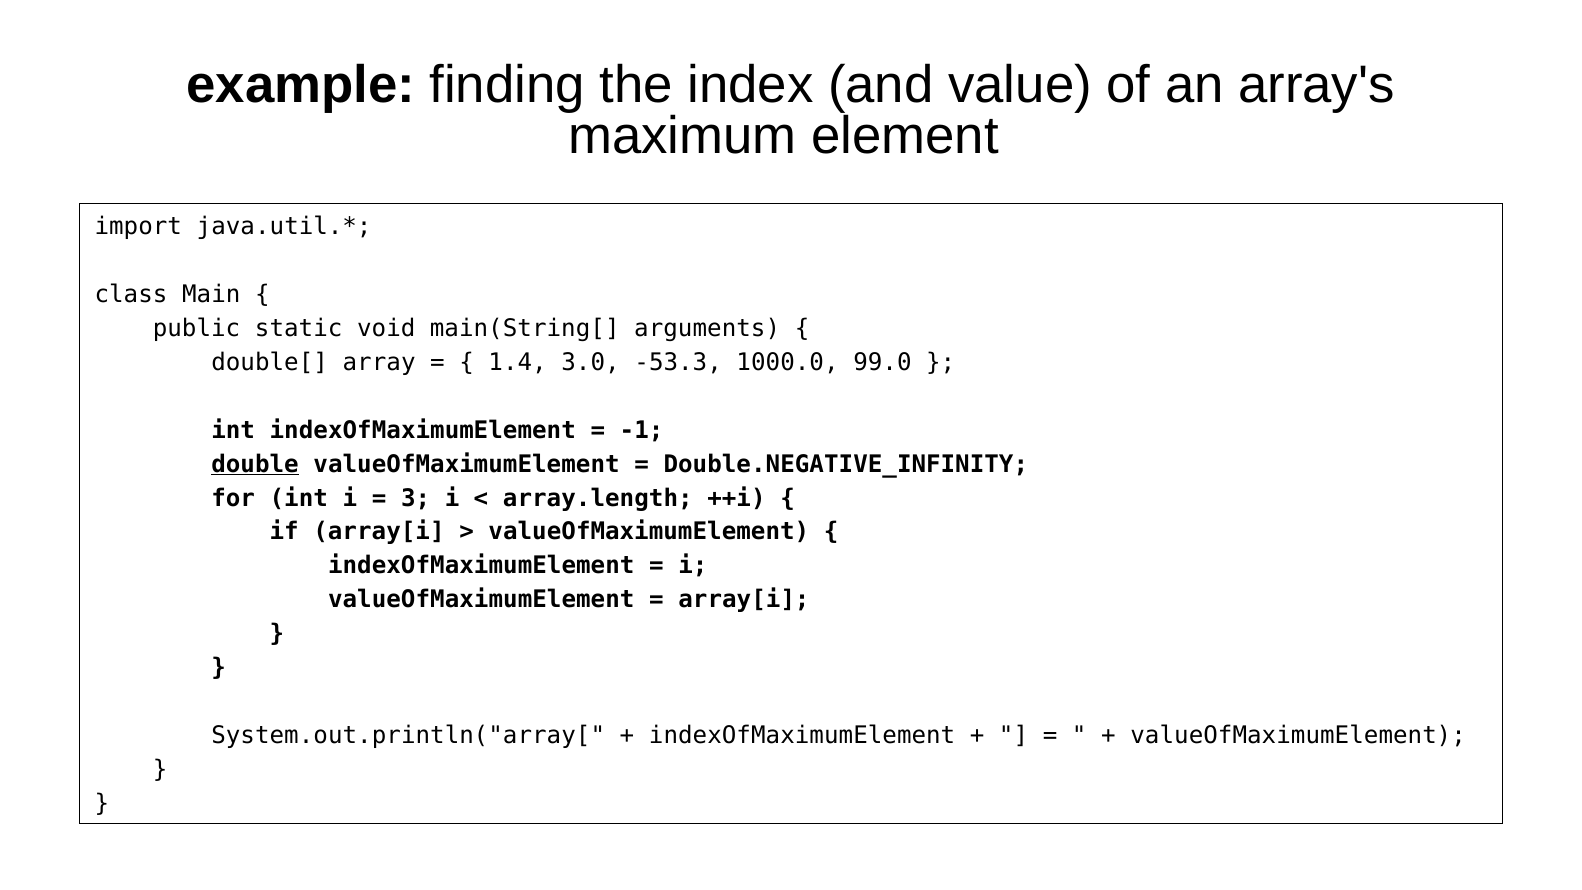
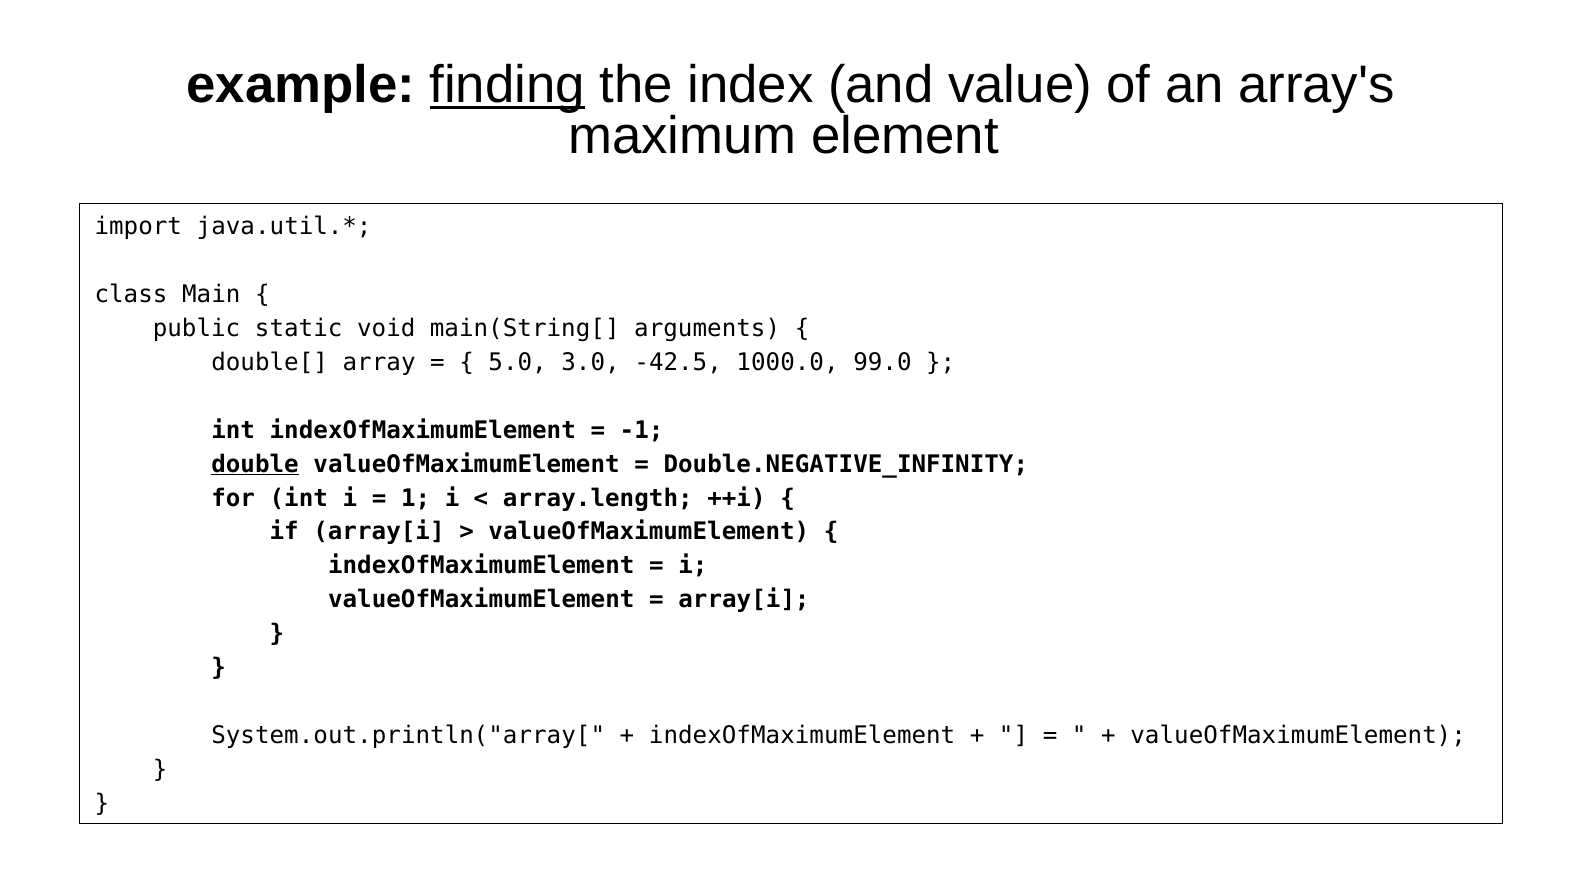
finding underline: none -> present (507, 85)
1.4: 1.4 -> 5.0 (518, 362)
-53.3: -53.3 -> -42.5 (678, 362)
3: 3 -> 1 (416, 498)
